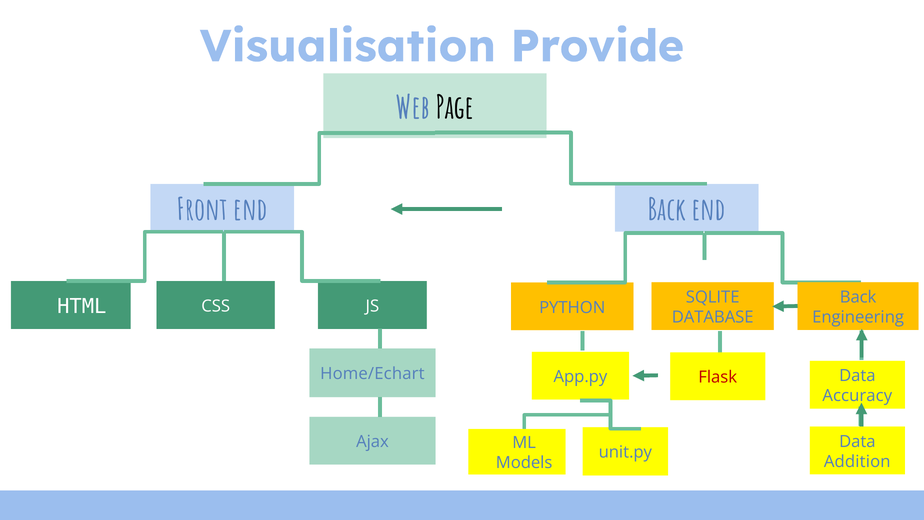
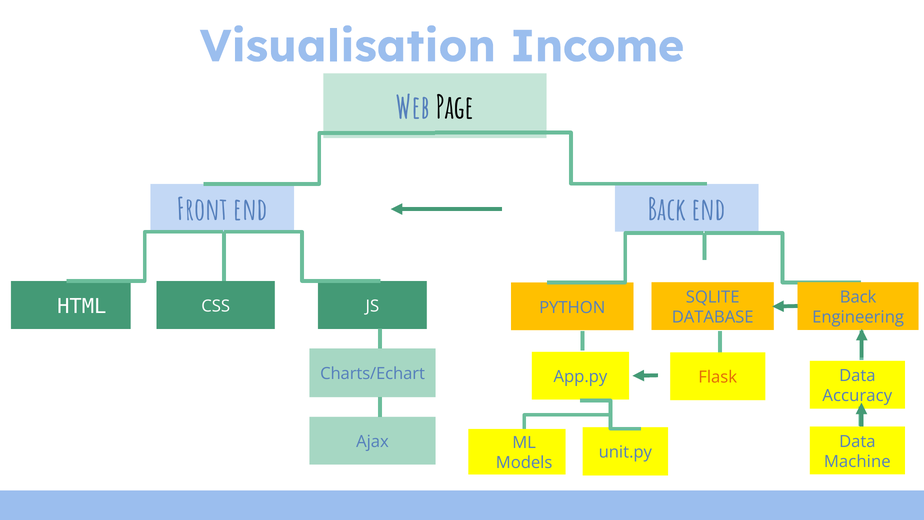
Provide: Provide -> Income (597, 46)
Home/Echart: Home/Echart -> Charts/Echart (373, 374)
Flask colour: red -> orange (718, 377)
Addition: Addition -> Machine (857, 461)
